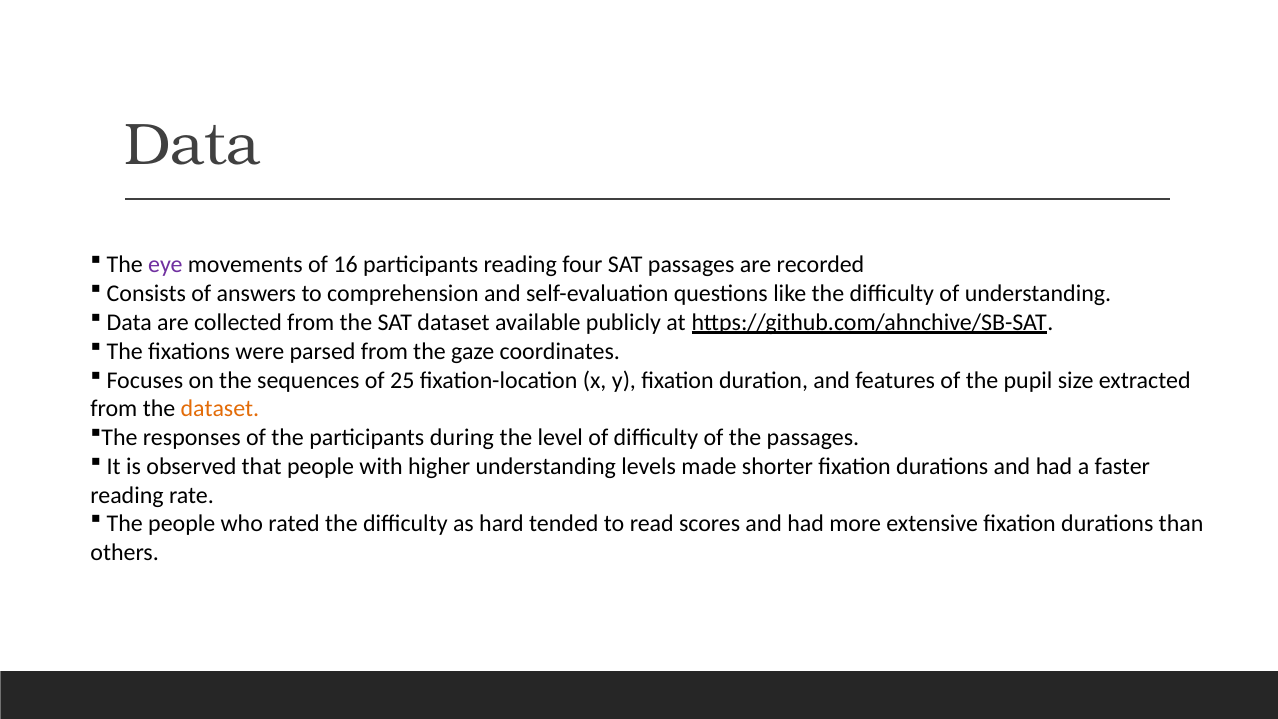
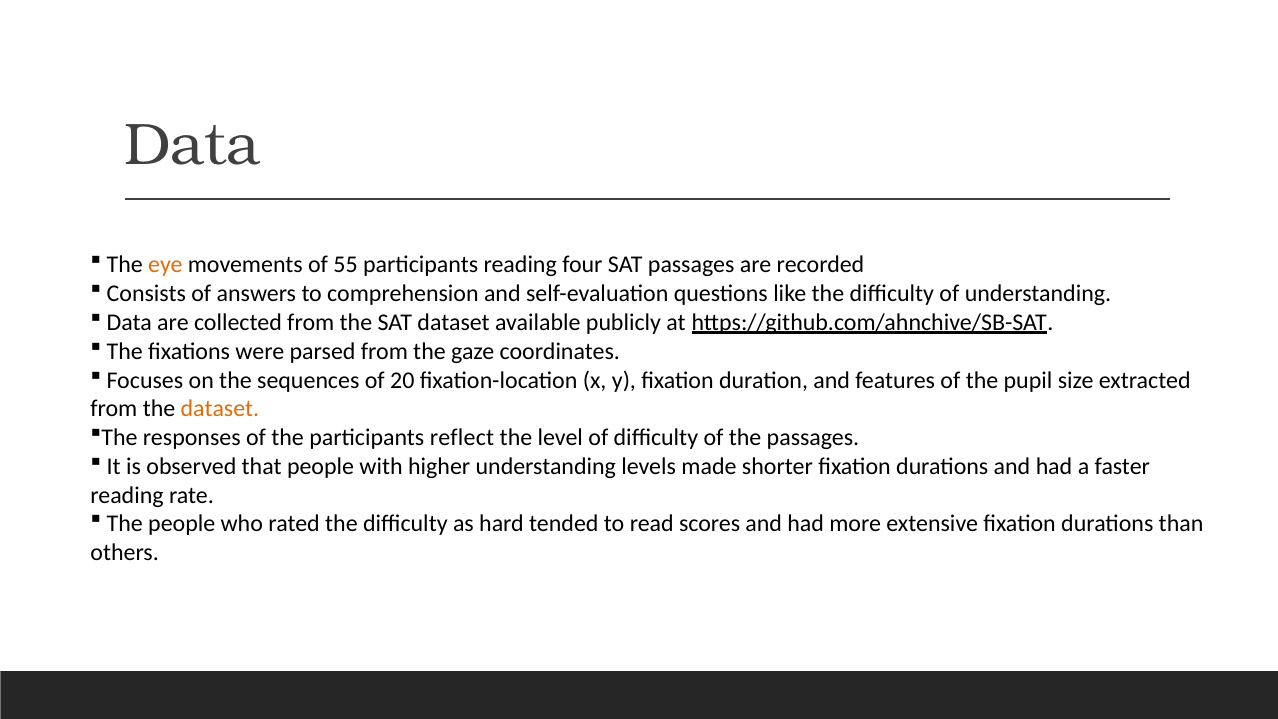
eye colour: purple -> orange (165, 265)
16: 16 -> 55 (346, 265)
25: 25 -> 20 (402, 380)
during: during -> reflect (462, 438)
